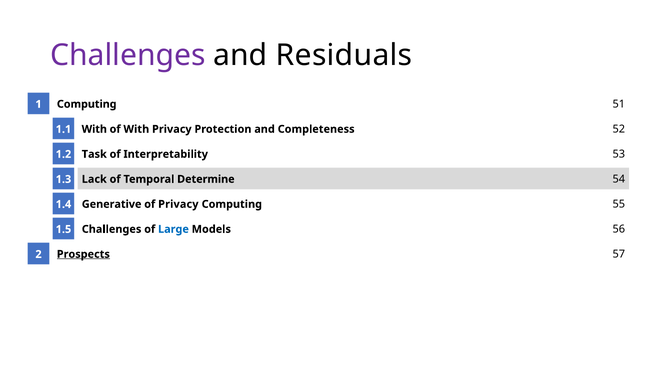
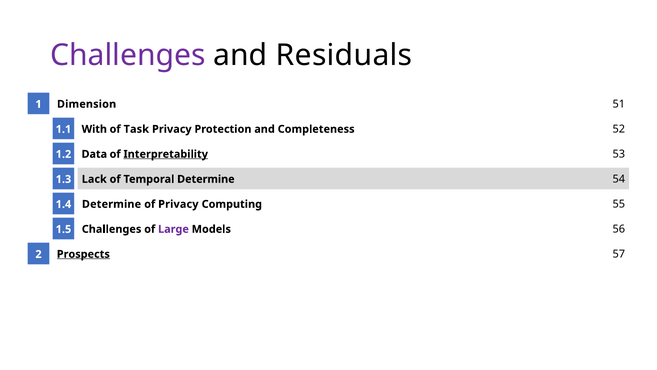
Computing: Computing -> Dimension (87, 104)
of With: With -> Task (136, 129)
Task: Task -> Data (94, 154)
Interpretability underline: none -> present (166, 154)
Generative: Generative -> Determine (112, 204)
Large colour: blue -> purple (173, 229)
